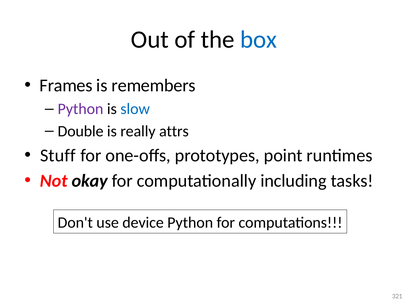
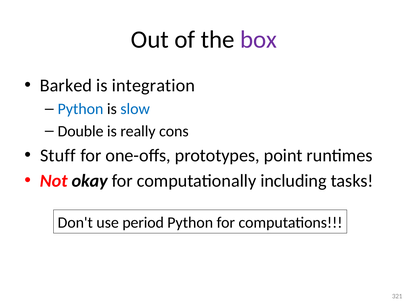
box colour: blue -> purple (259, 39)
Frames: Frames -> Barked (66, 86)
remembers: remembers -> integration (153, 86)
Python colour: purple -> blue (81, 109)
attrs: attrs -> cons (174, 131)
device: device -> period (143, 223)
